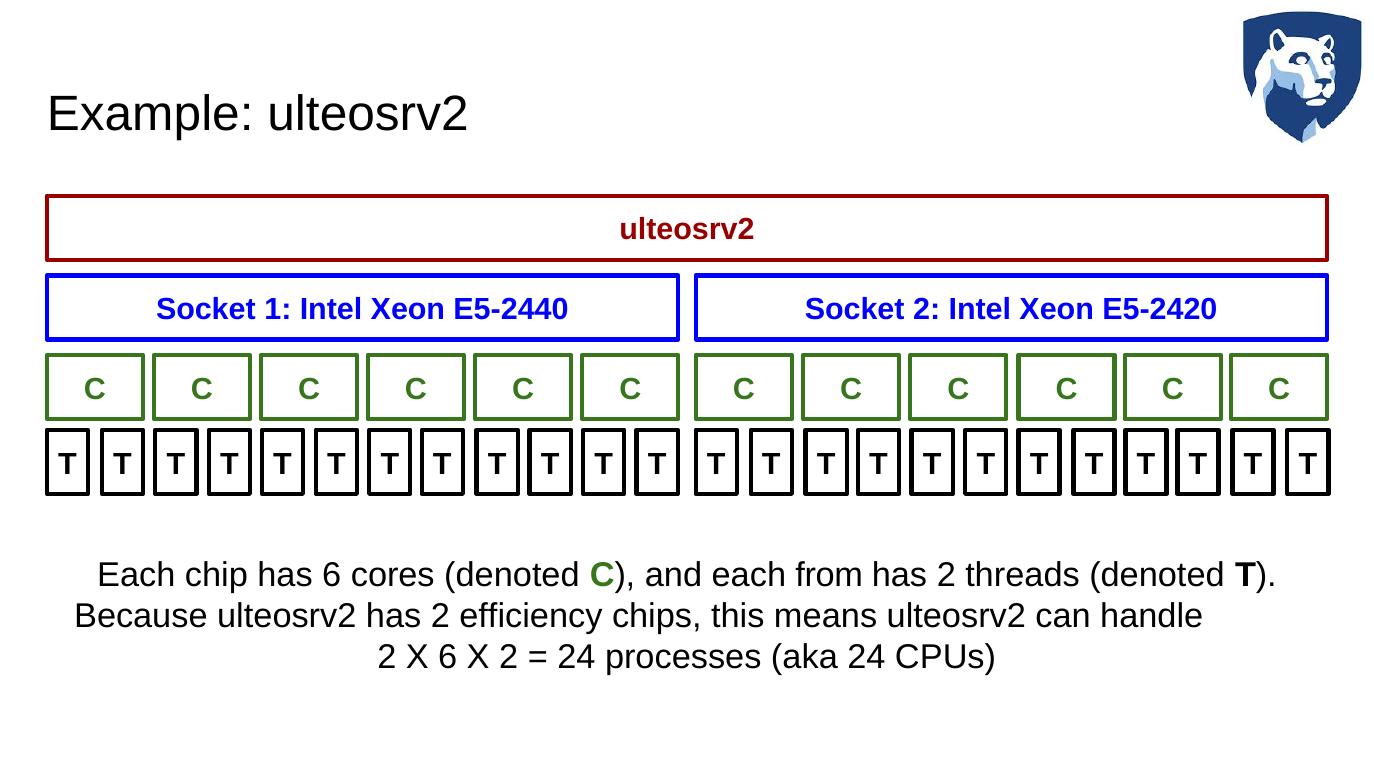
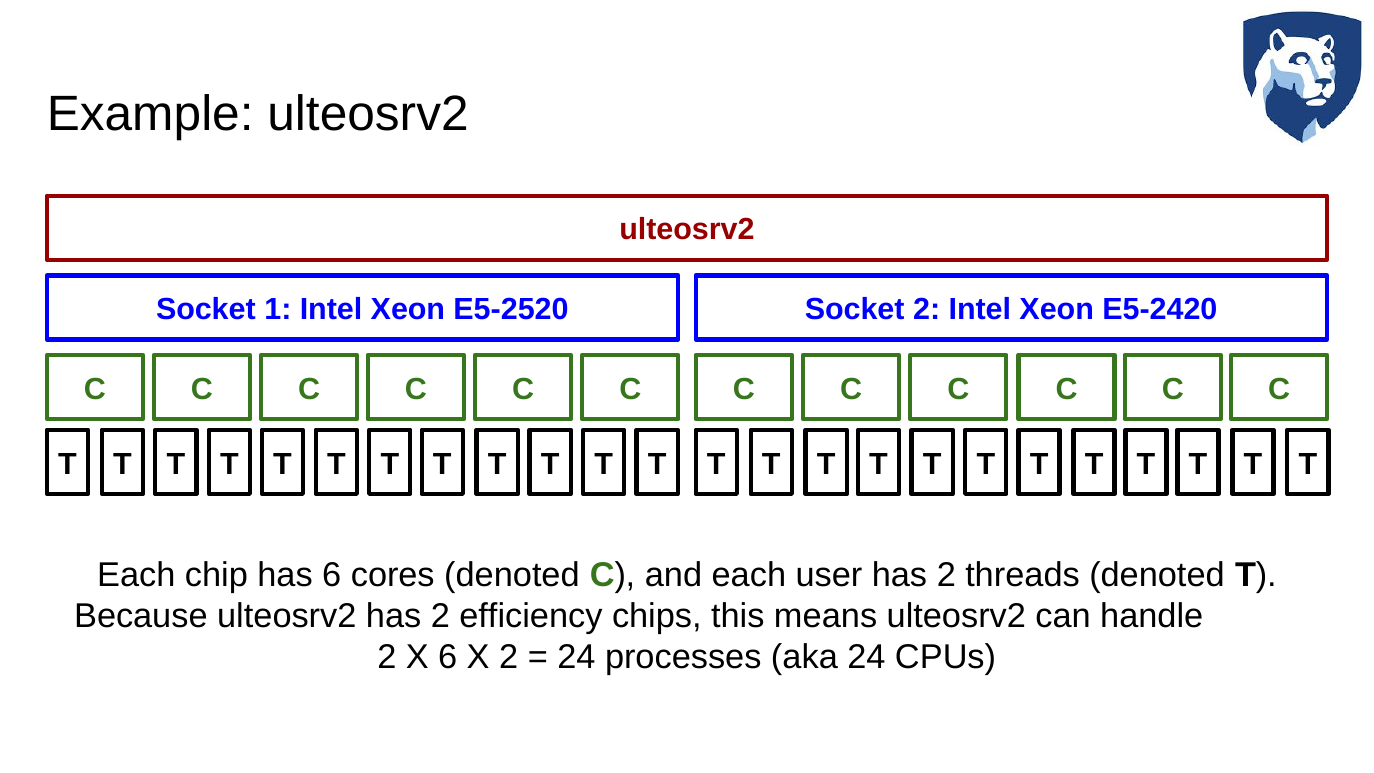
E5-2440: E5-2440 -> E5-2520 (511, 310)
from: from -> user (829, 575)
